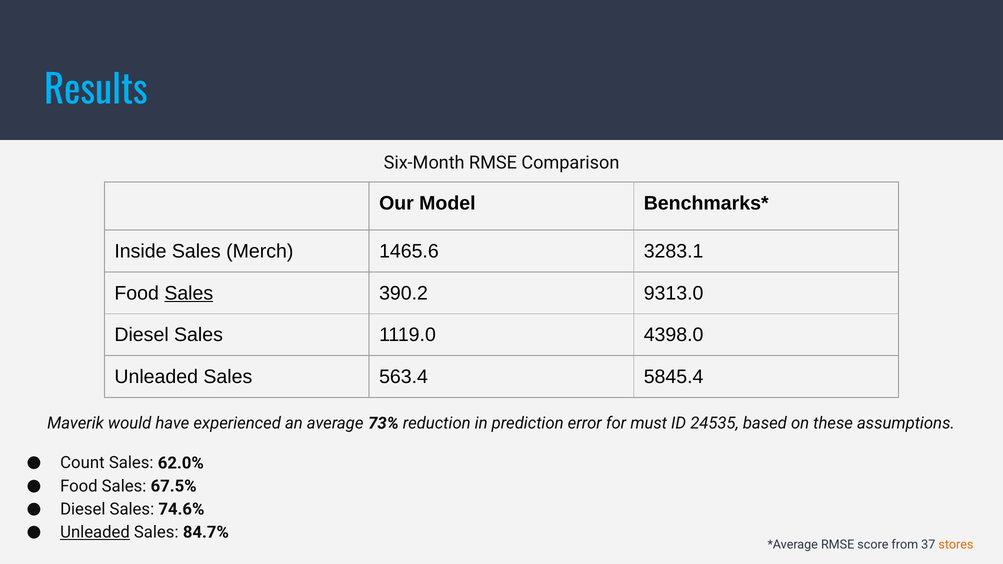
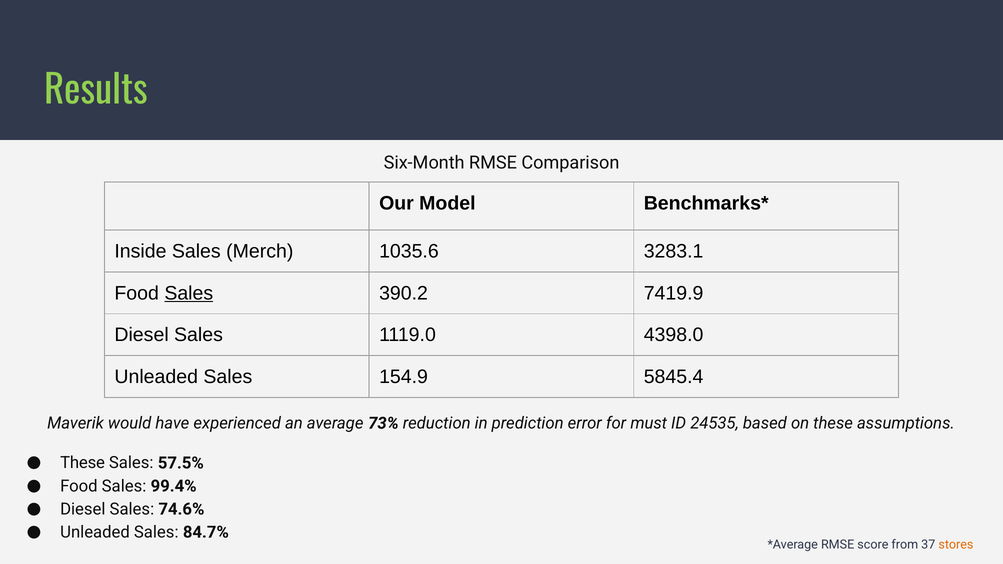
Results colour: light blue -> light green (96, 91)
1465.6: 1465.6 -> 1035.6 (409, 251)
9313.0: 9313.0 -> 7419.9 (674, 293)
563.4: 563.4 -> 154.9 (404, 377)
Count: Count -> These (83, 463)
62.0%: 62.0% -> 57.5% (181, 463)
67.5%: 67.5% -> 99.4% (174, 486)
Unleaded underline: present -> none (95, 532)
